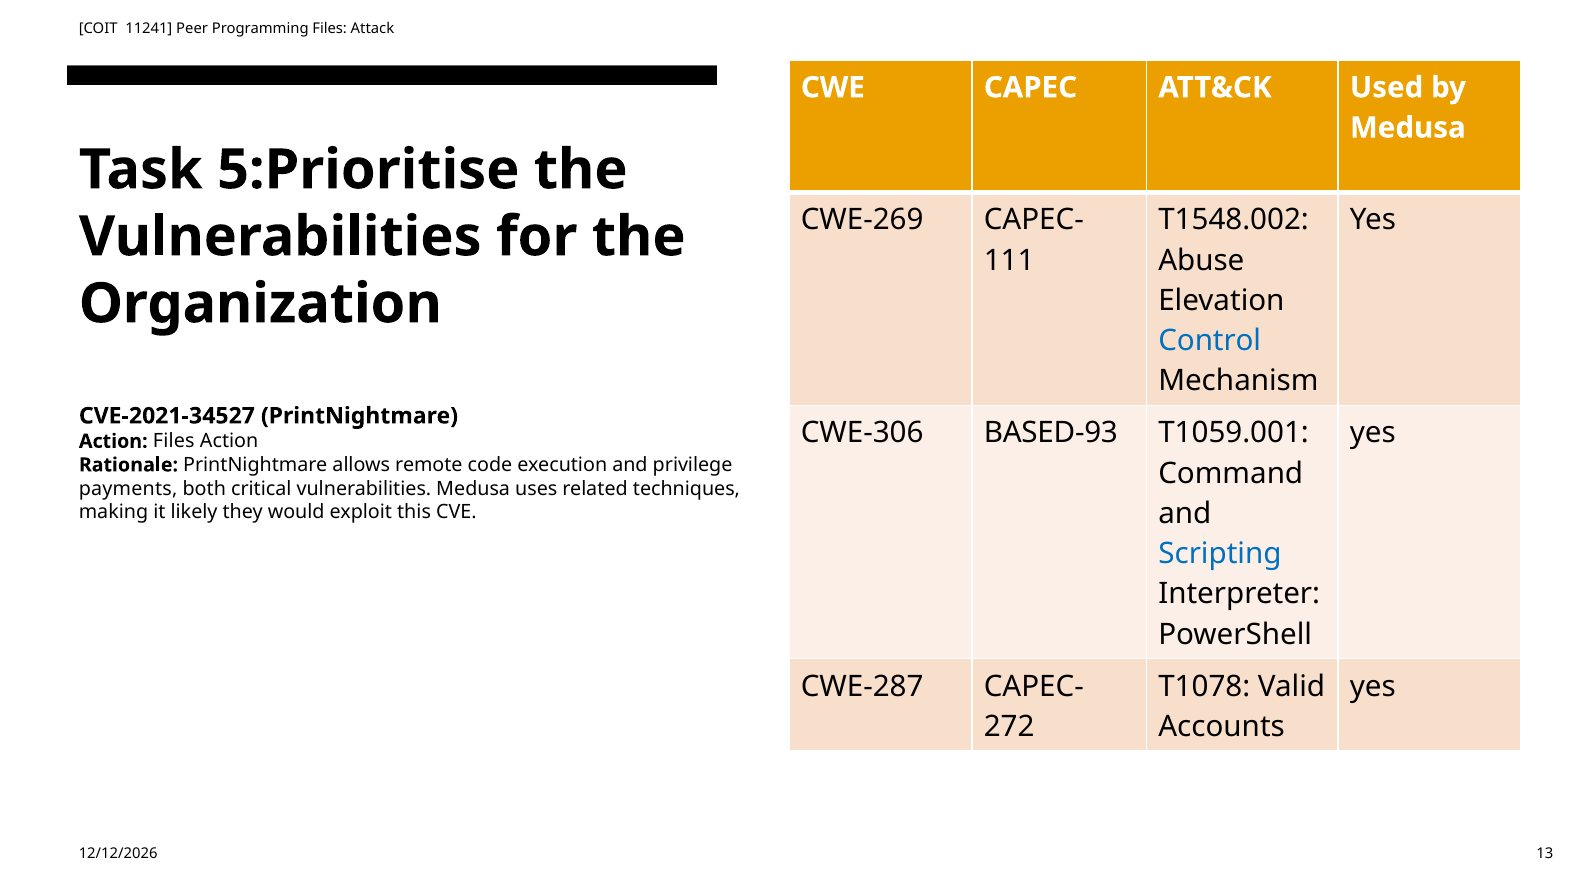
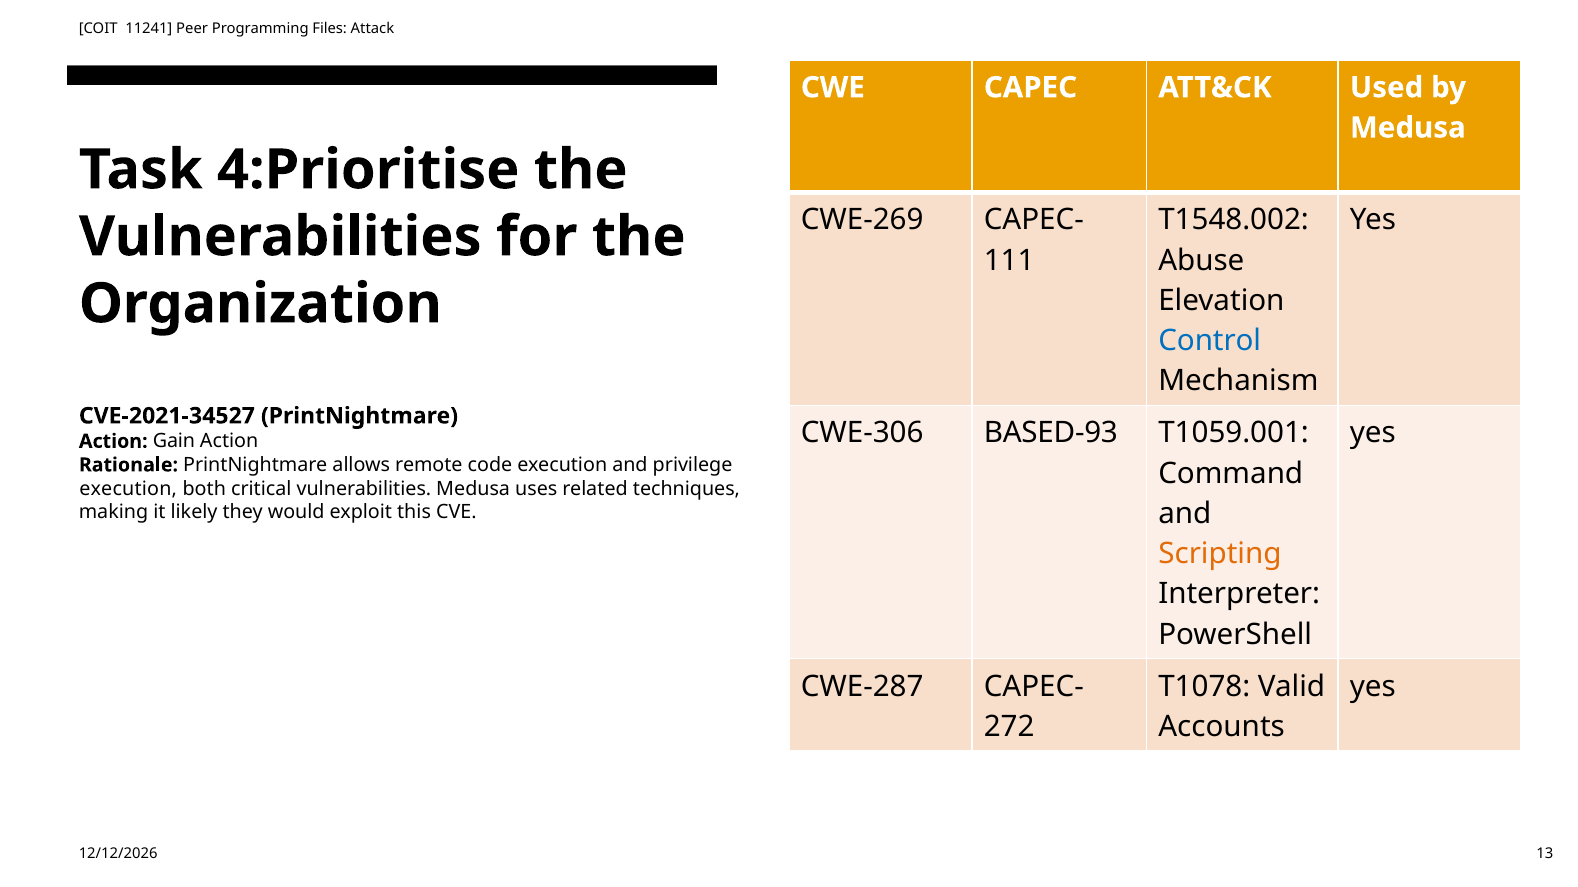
5:Prioritise: 5:Prioritise -> 4:Prioritise (368, 170)
Action Files: Files -> Gain (174, 442)
payments: payments -> execution (128, 489)
Scripting colour: blue -> orange (1220, 554)
